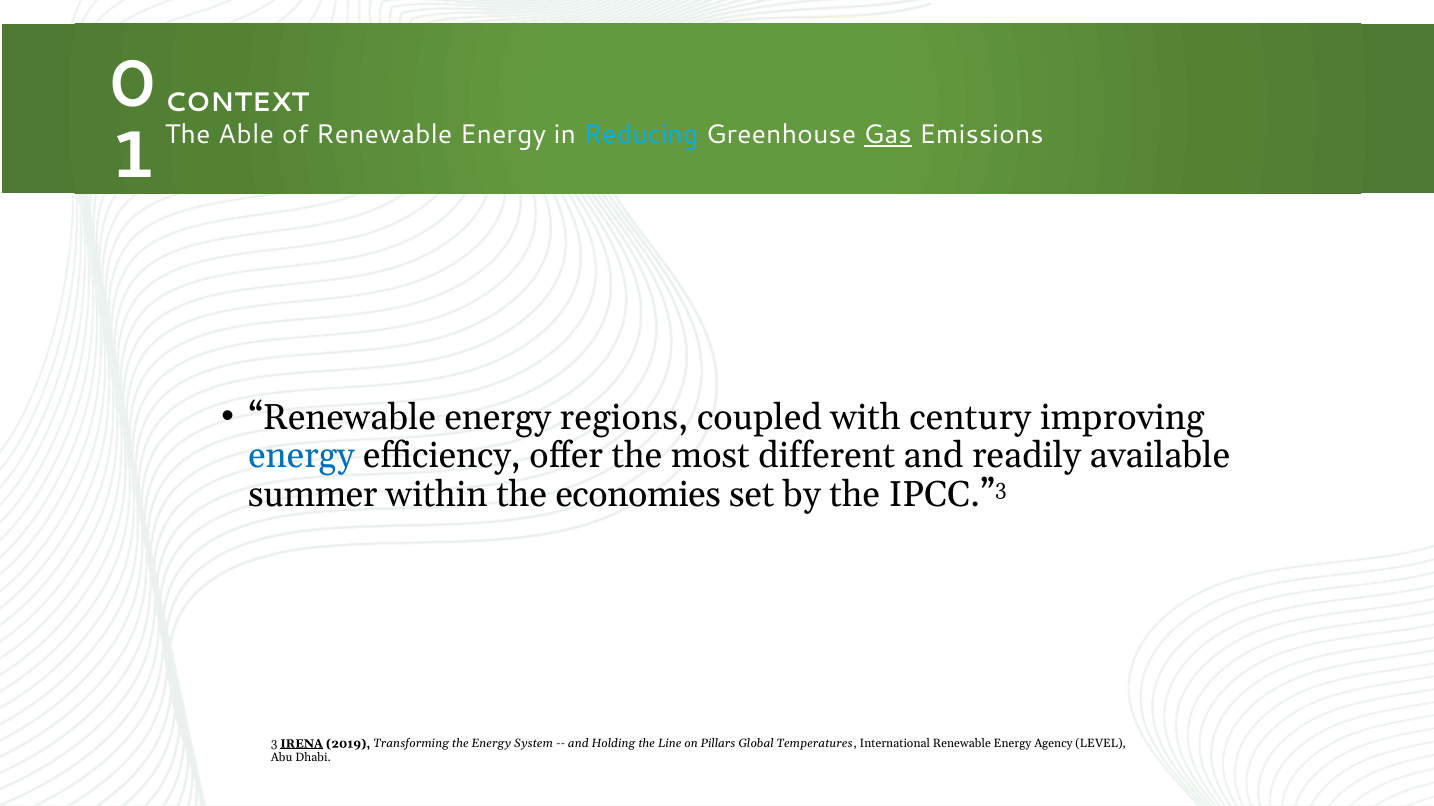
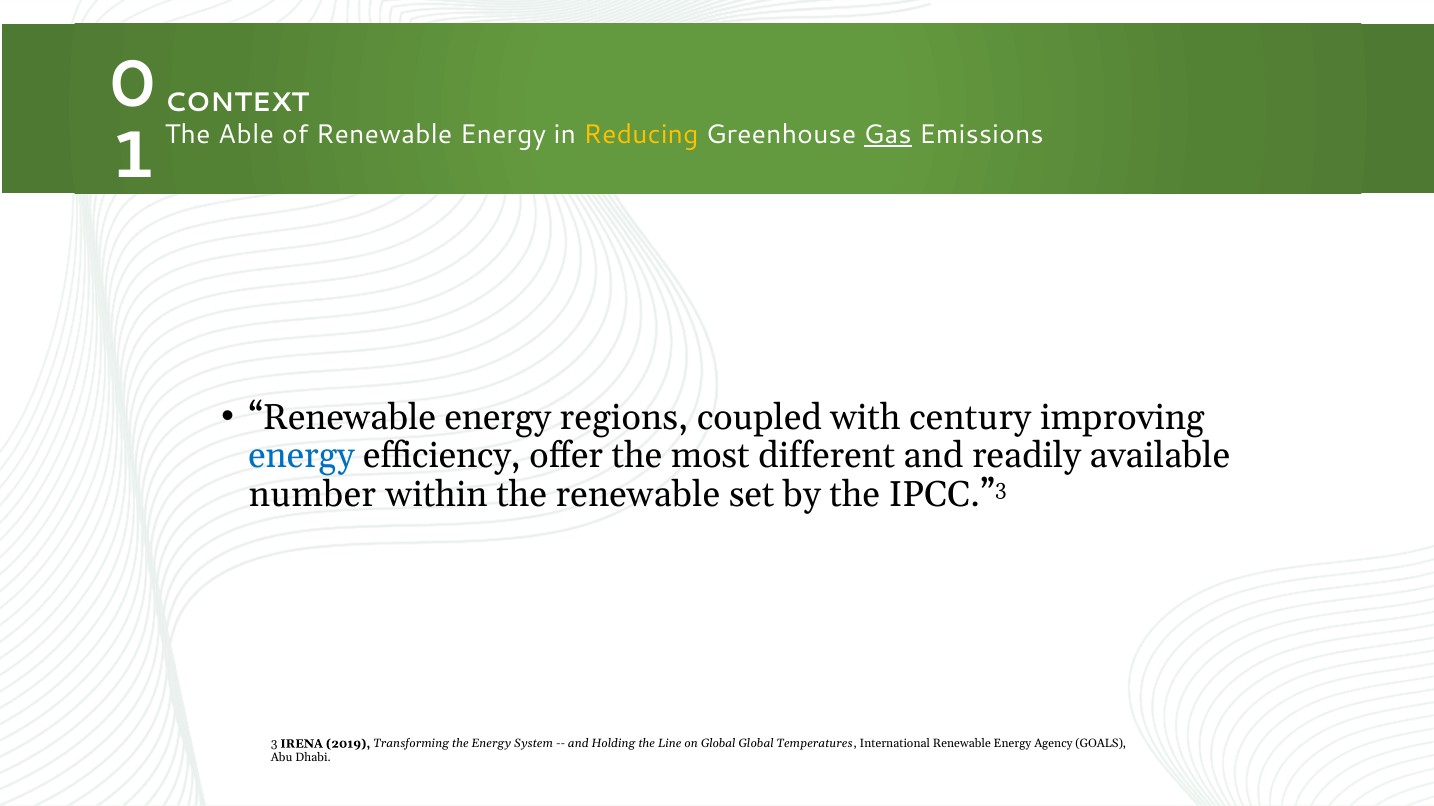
Reducing colour: light blue -> yellow (641, 135)
summer: summer -> number (313, 495)
the economies: economies -> renewable (638, 495)
IRENA underline: present -> none (302, 744)
on Pillars: Pillars -> Global (718, 744)
LEVEL: LEVEL -> GOALS (1101, 744)
